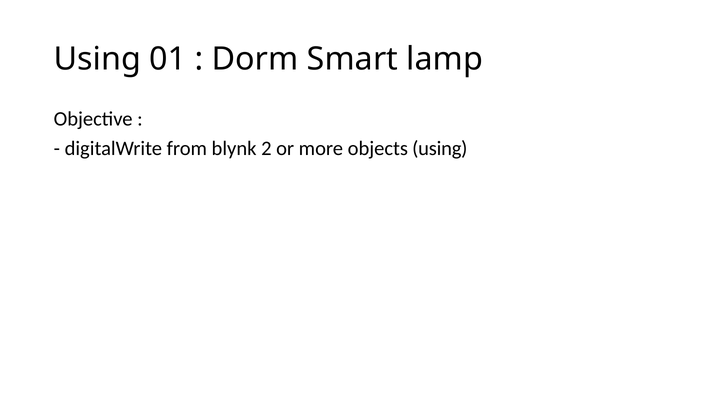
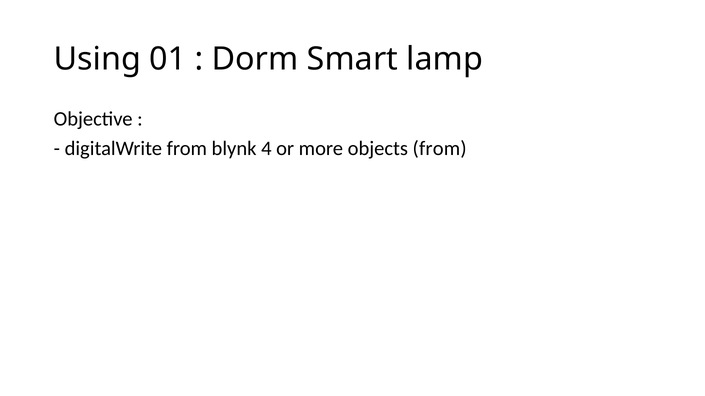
2: 2 -> 4 (266, 149)
objects using: using -> from (440, 149)
